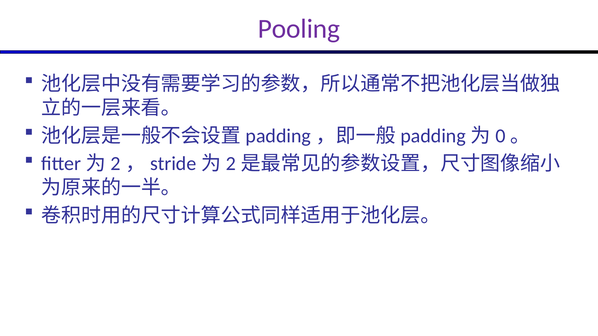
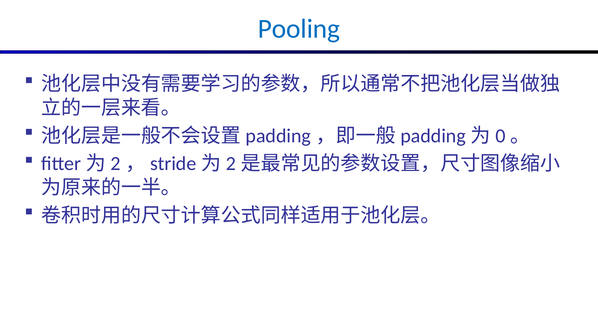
Pooling colour: purple -> blue (299, 29)
